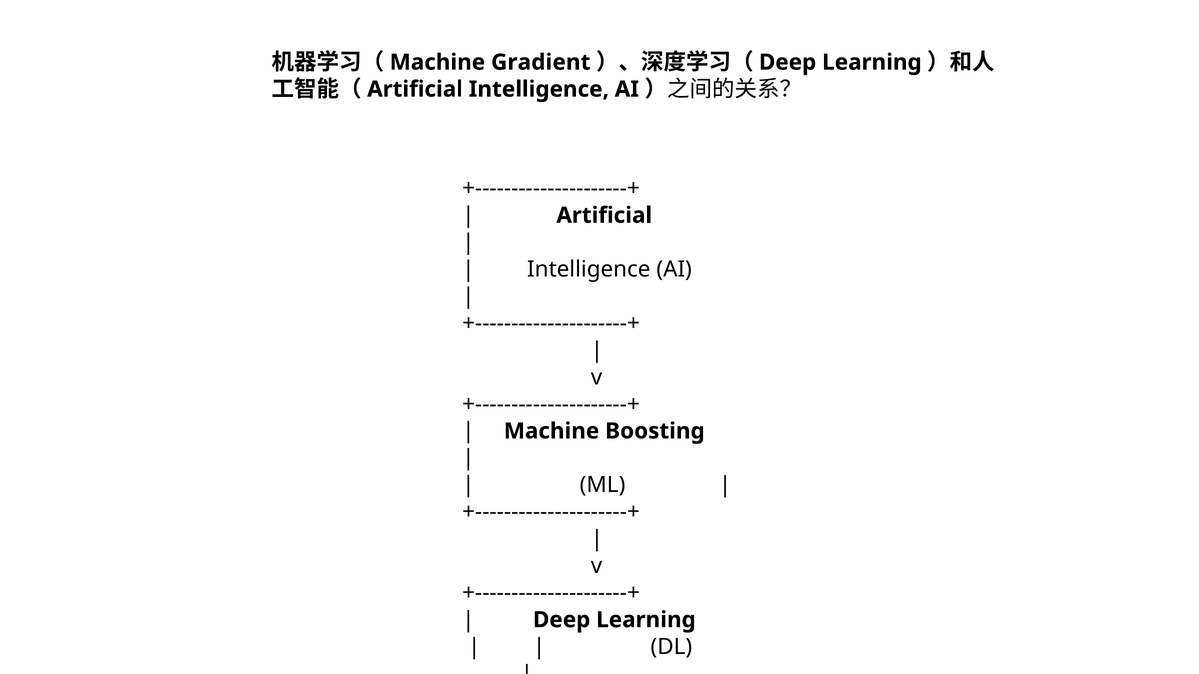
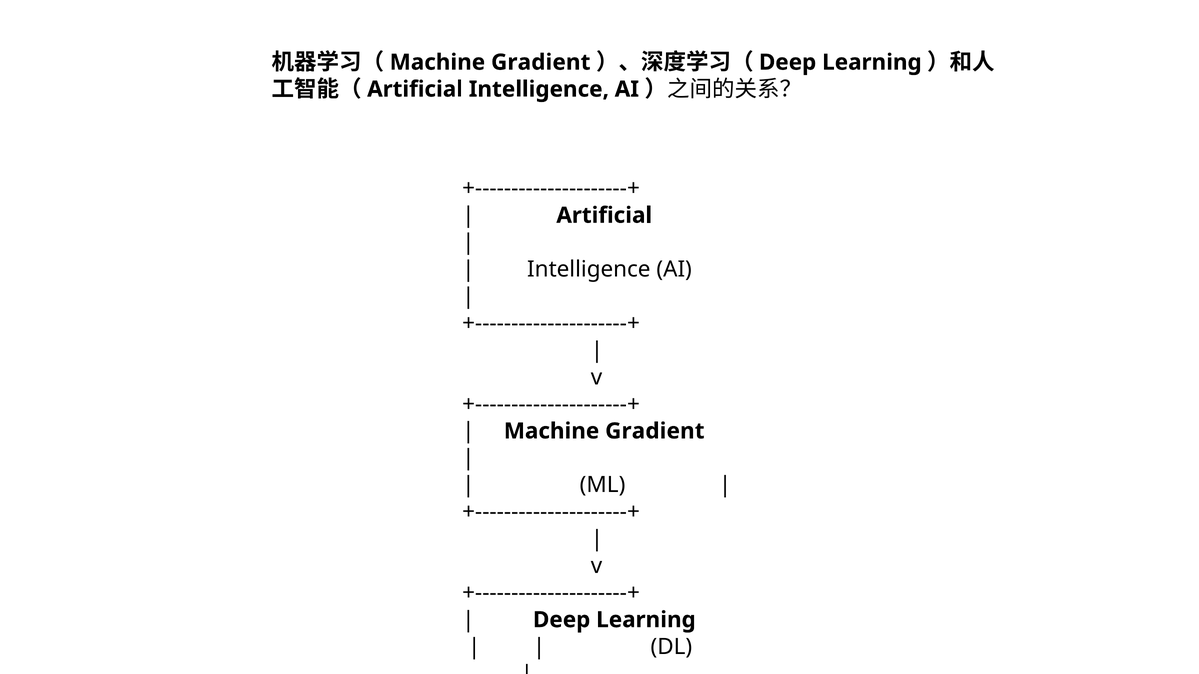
Boosting: Boosting -> Gradient (655, 431)
